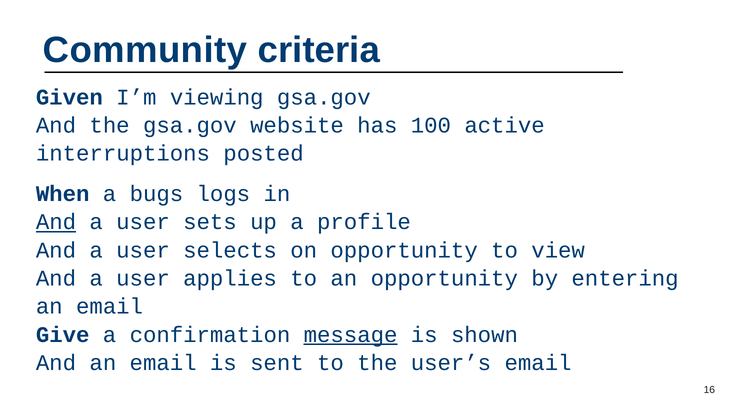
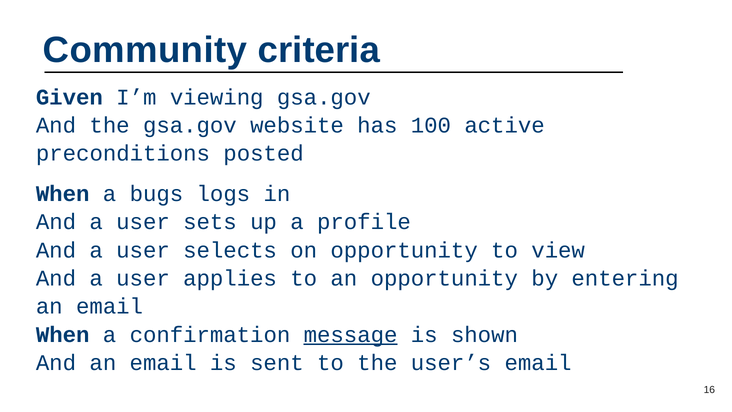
interruptions: interruptions -> preconditions (123, 153)
And underline: present -> none (56, 222)
Give: Give -> When (63, 335)
